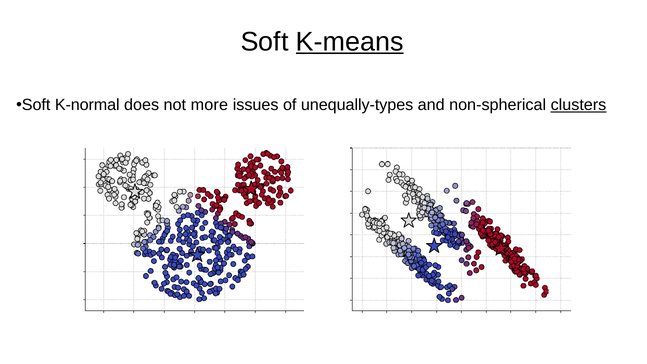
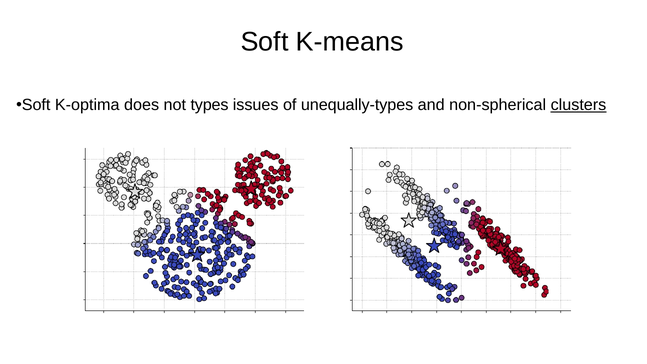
K-means underline: present -> none (350, 42)
K-normal: K-normal -> K-optima (87, 105)
more: more -> types (210, 105)
